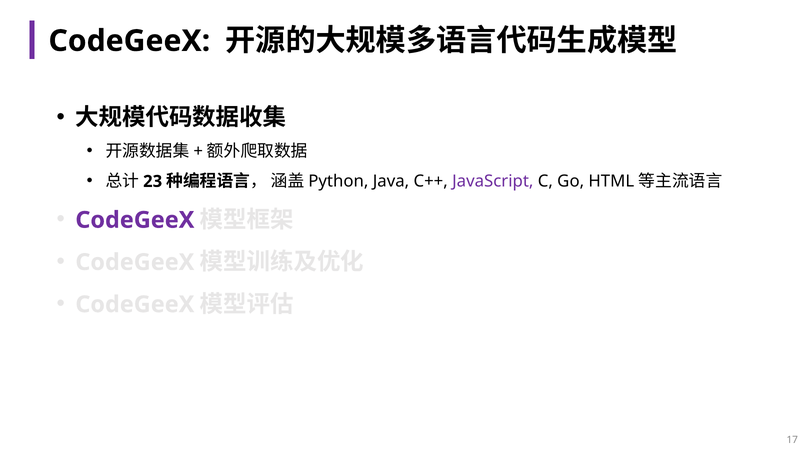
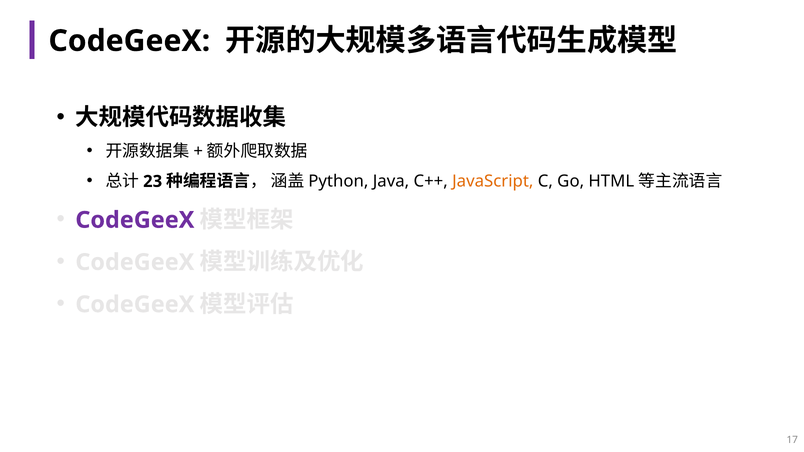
JavaScript colour: purple -> orange (493, 181)
